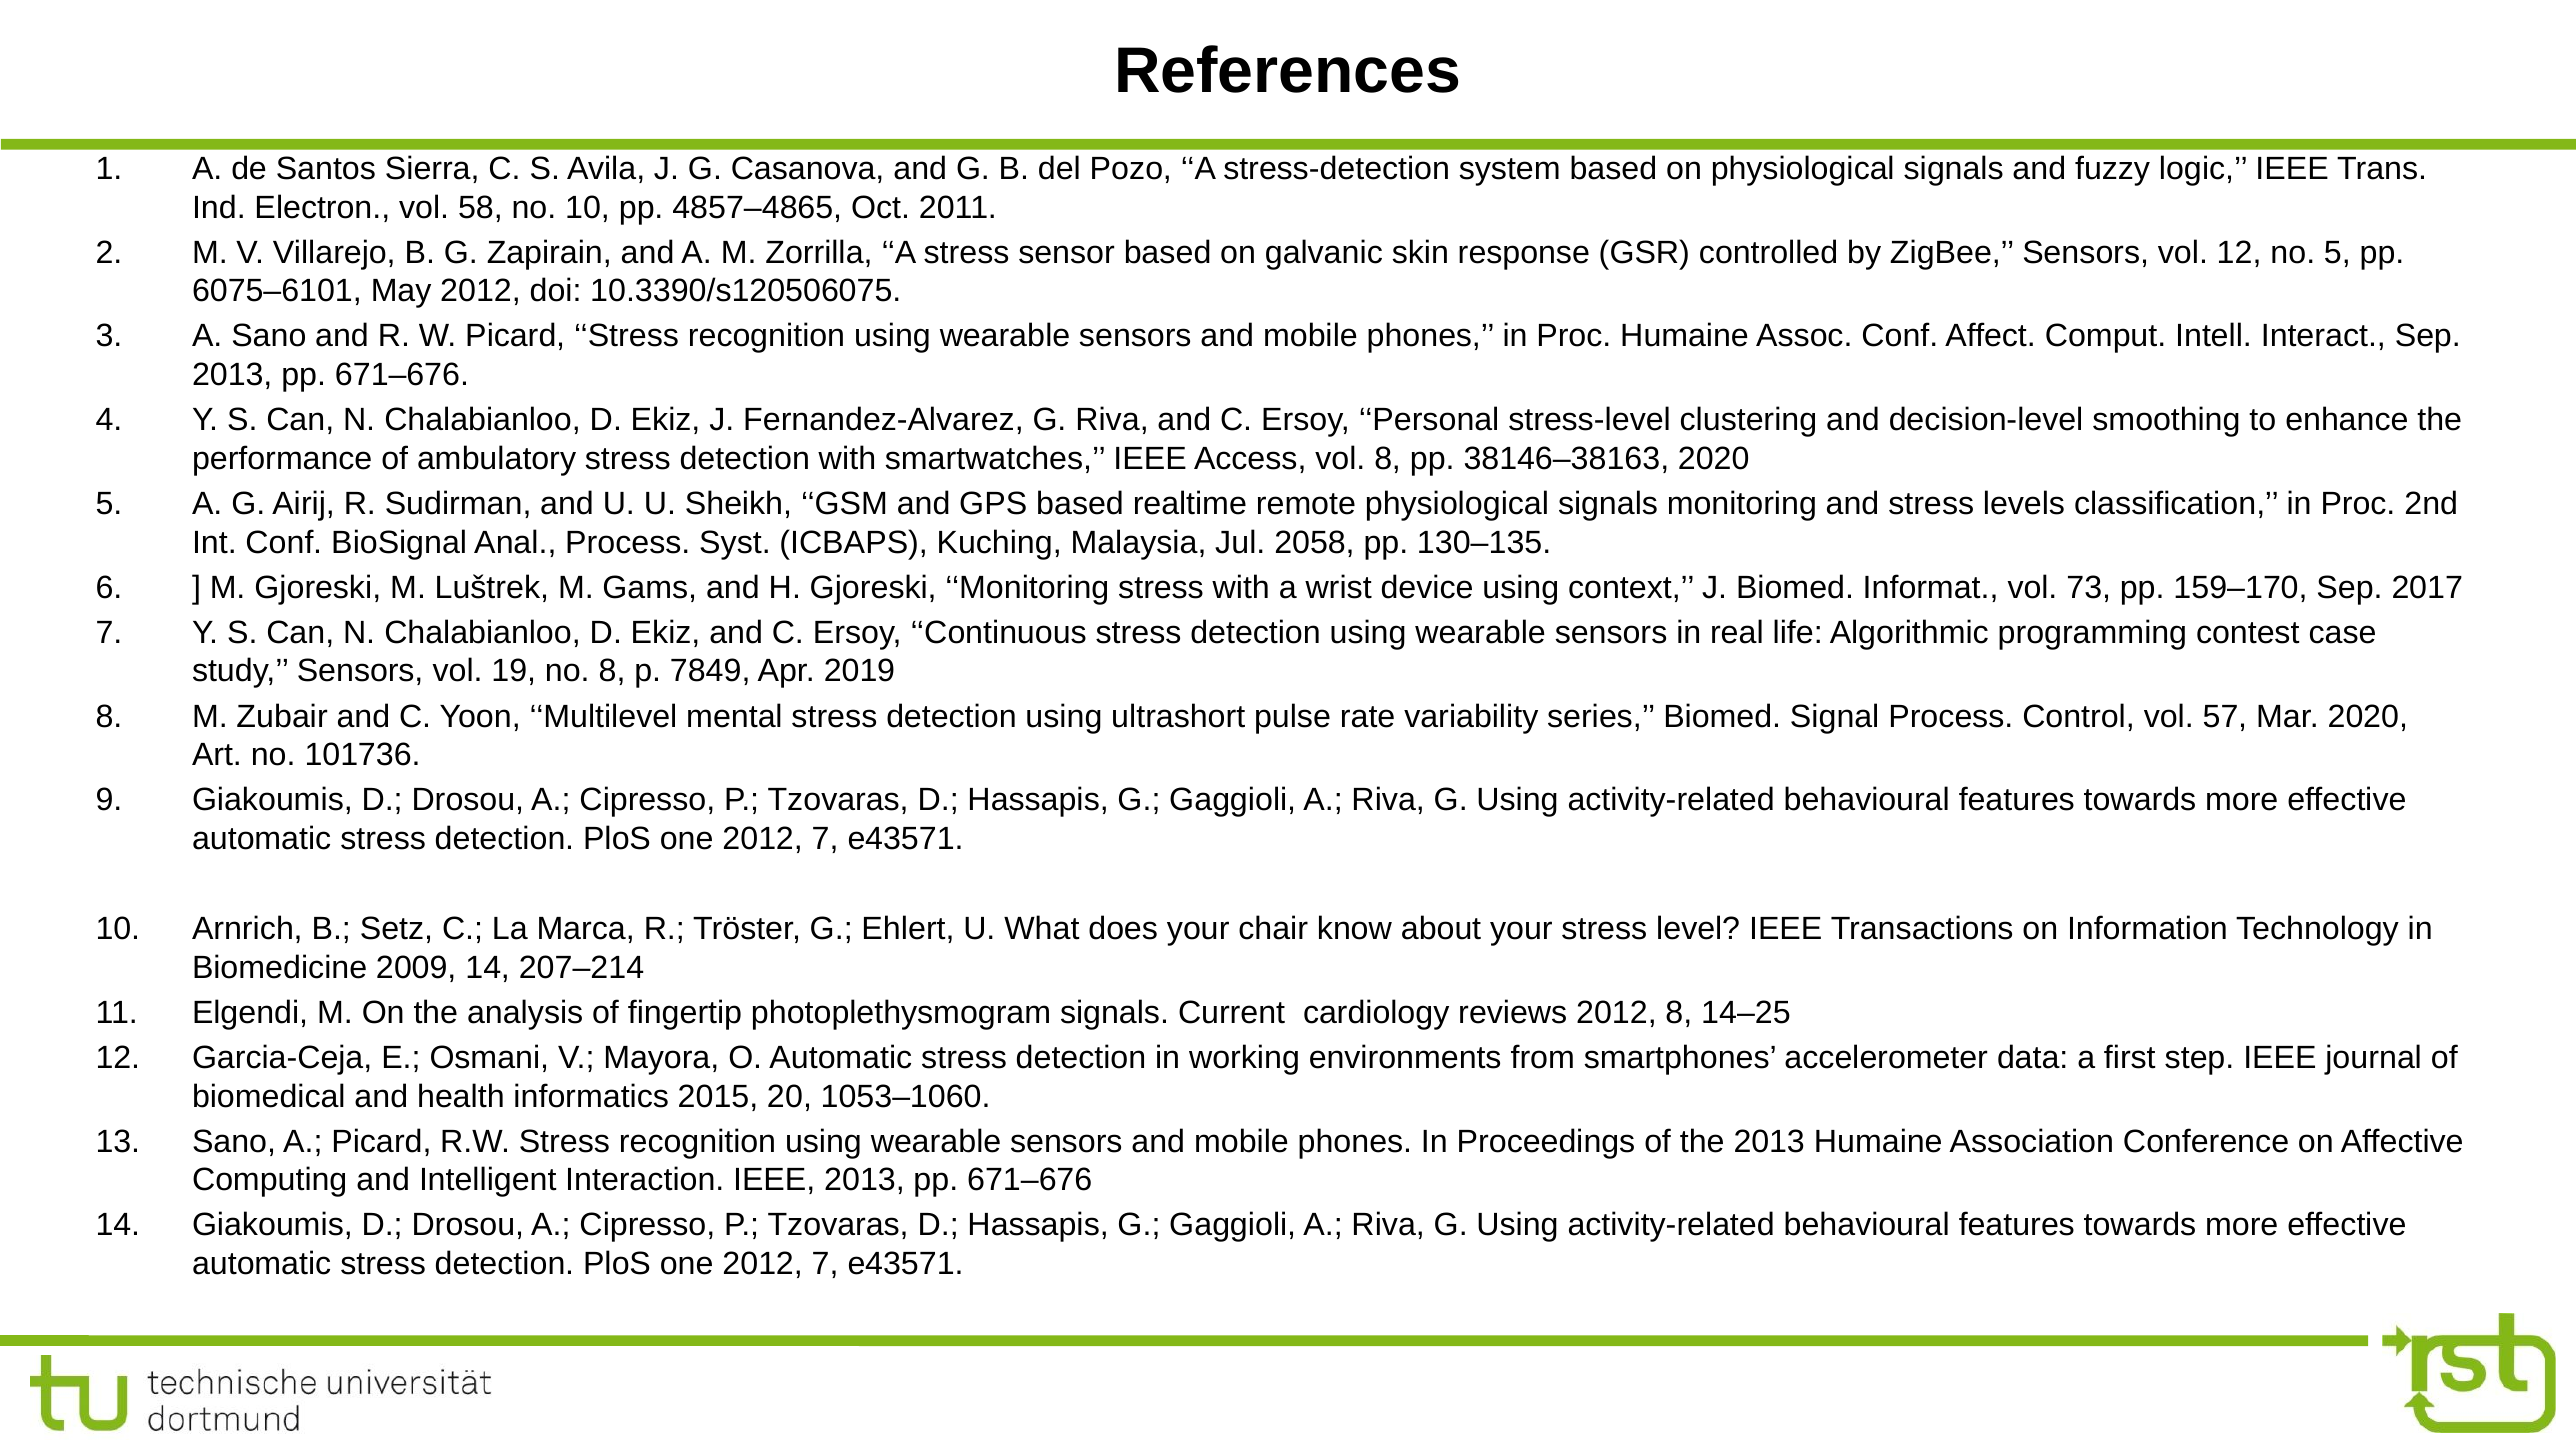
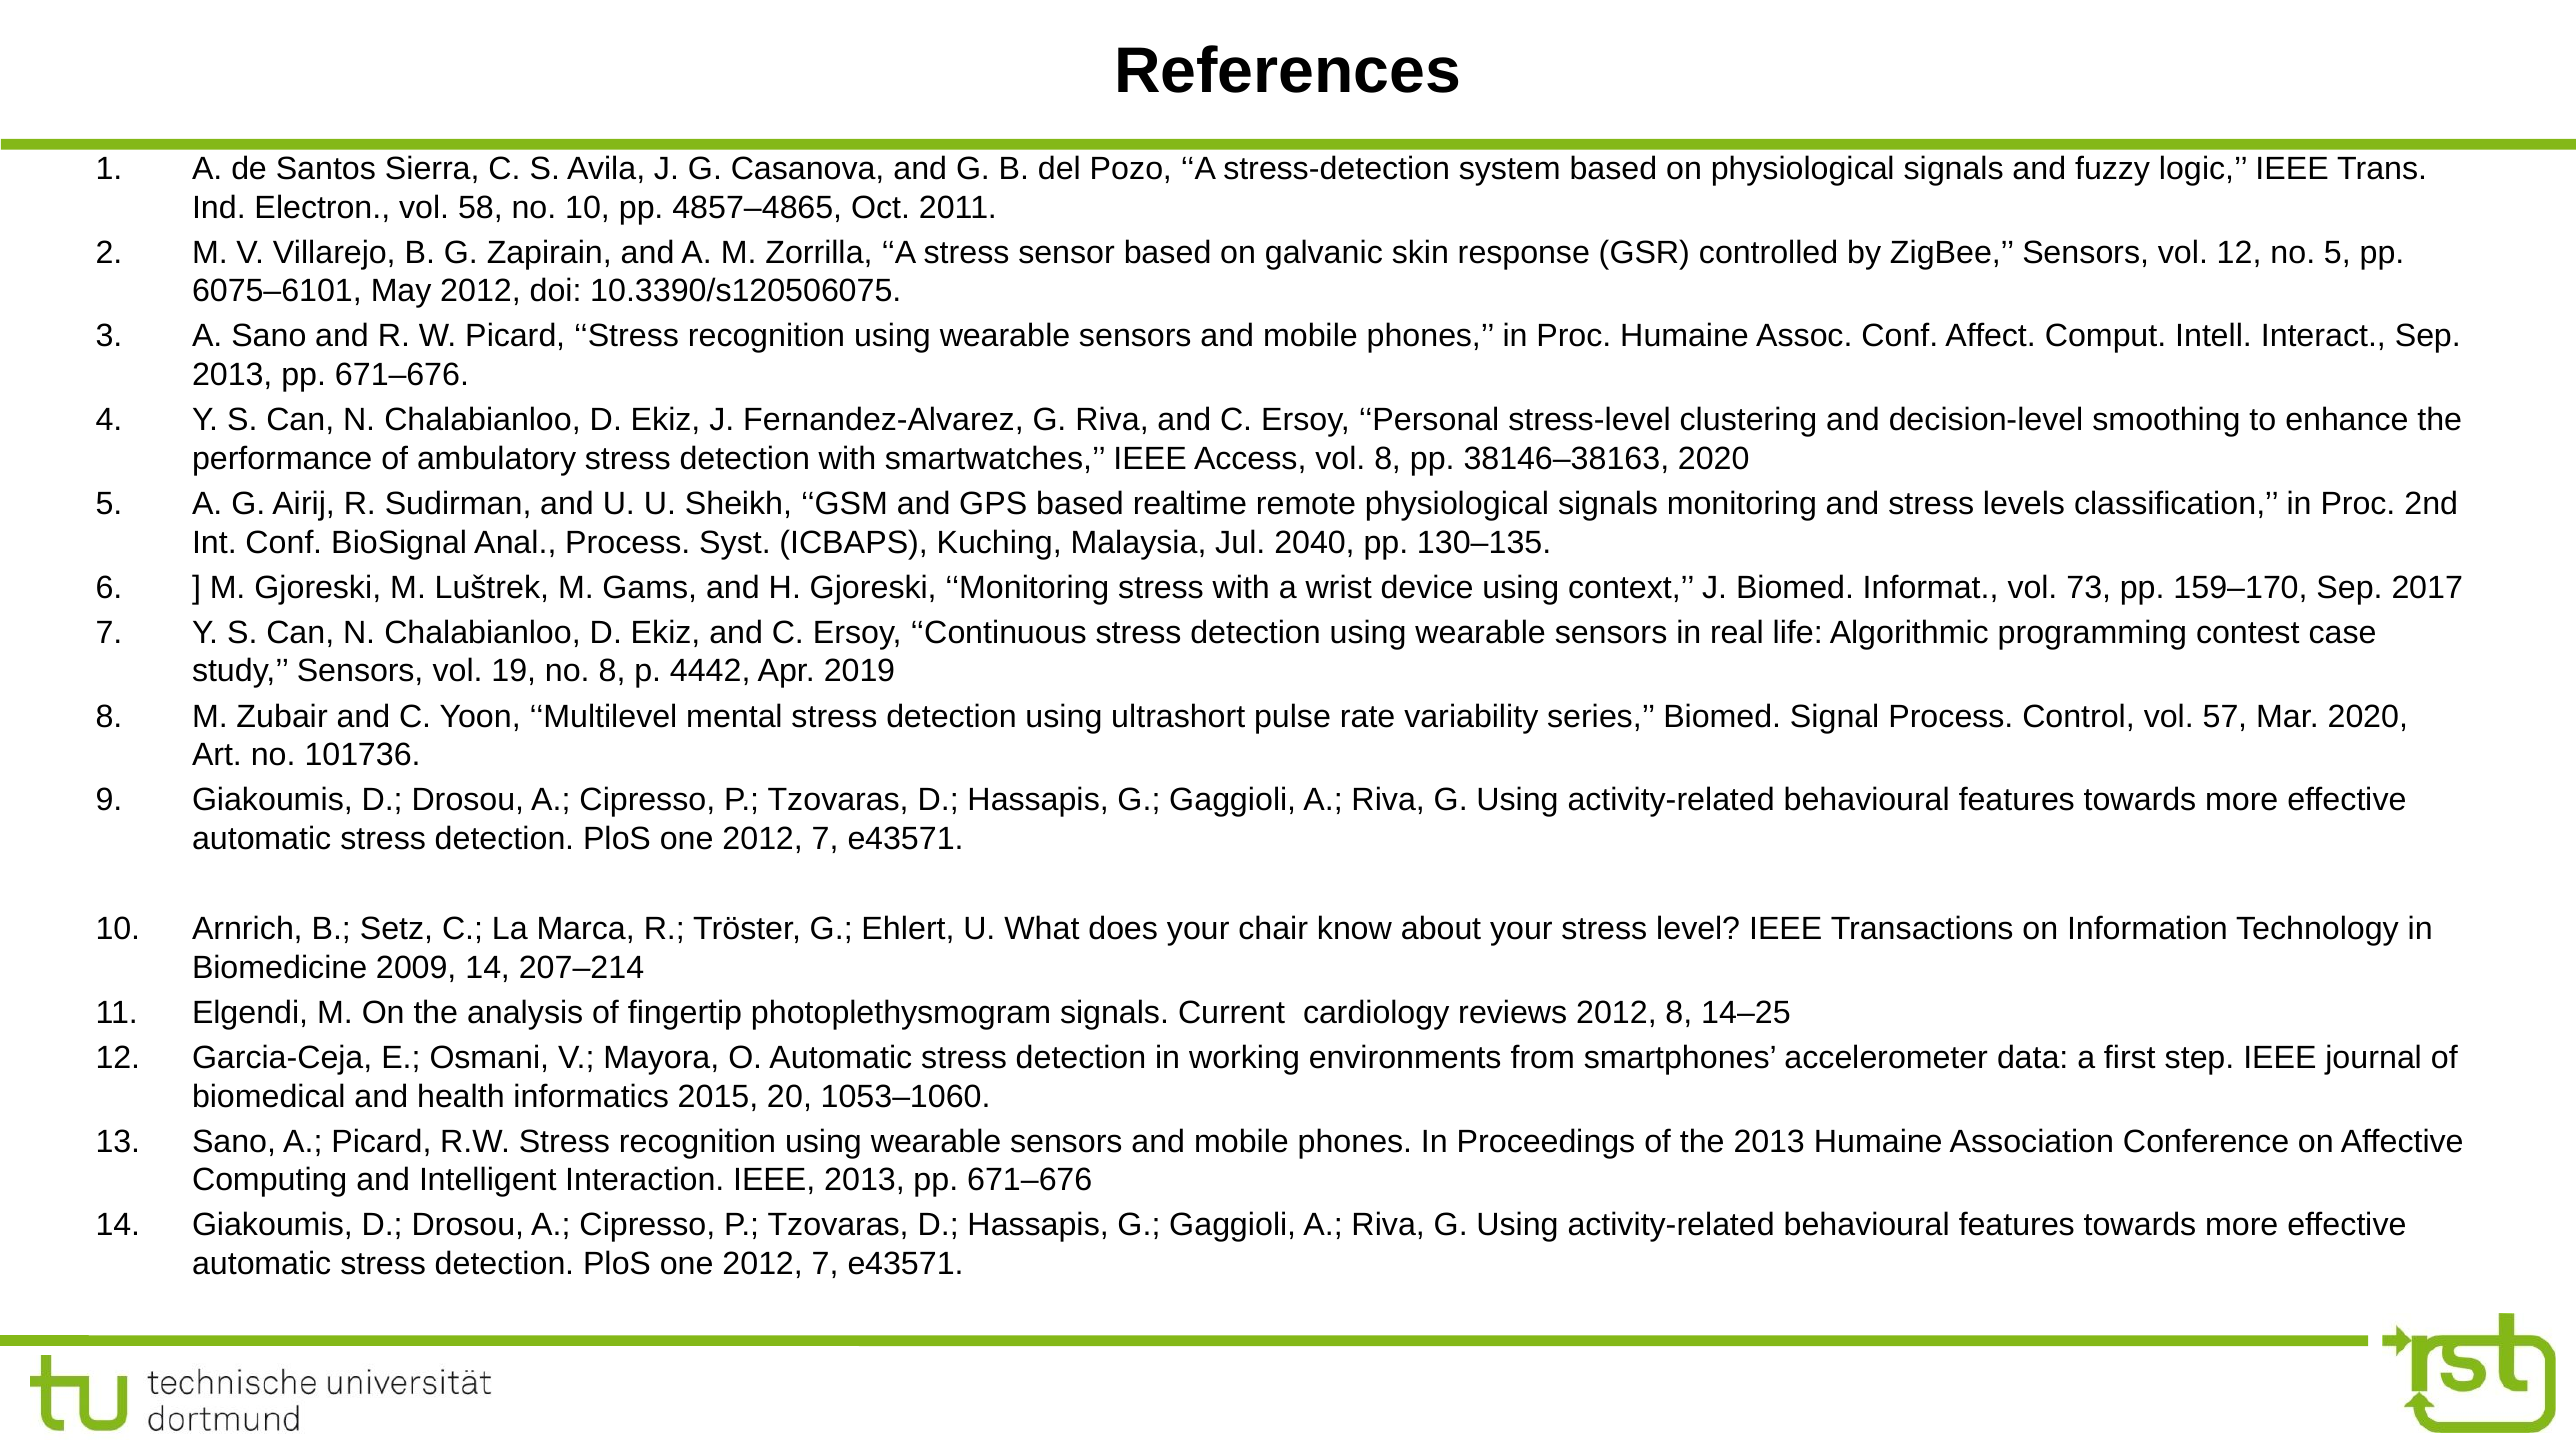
2058: 2058 -> 2040 (1314, 542)
7849: 7849 -> 4442 (710, 671)
